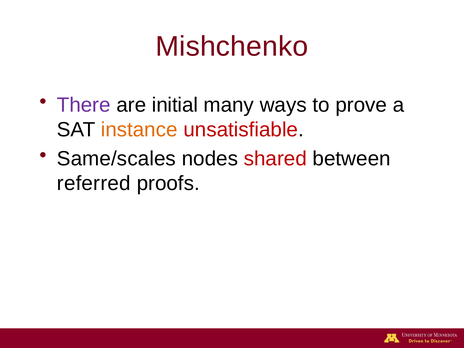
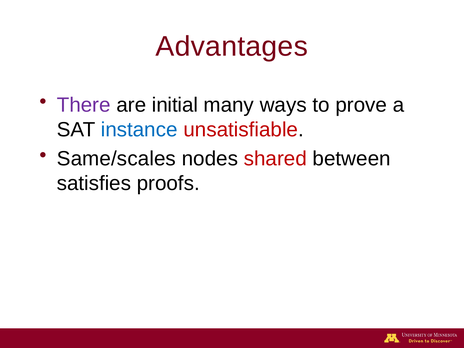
Mishchenko: Mishchenko -> Advantages (232, 46)
instance colour: orange -> blue (139, 130)
referred: referred -> satisfies (94, 183)
